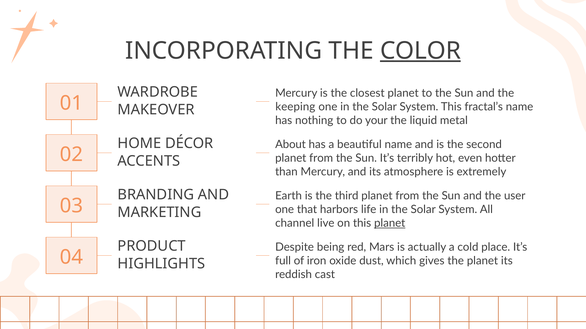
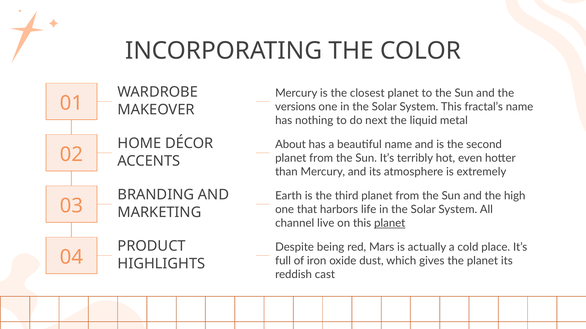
COLOR underline: present -> none (420, 51)
keeping: keeping -> versions (295, 107)
your: your -> next (376, 121)
user: user -> high (515, 196)
